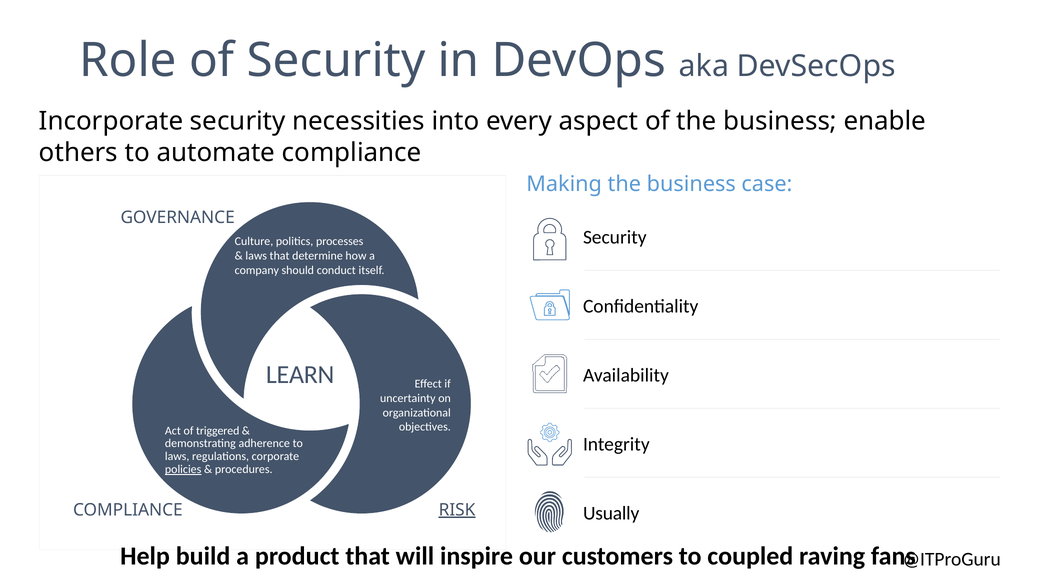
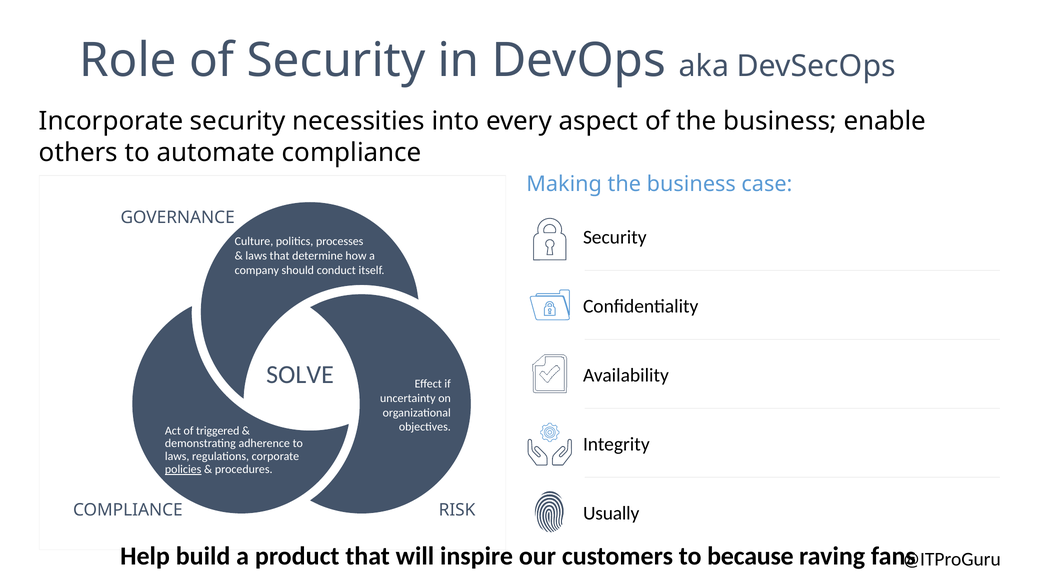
LEARN: LEARN -> SOLVE (300, 374)
RISK underline: present -> none (457, 509)
coupled: coupled -> because (750, 555)
